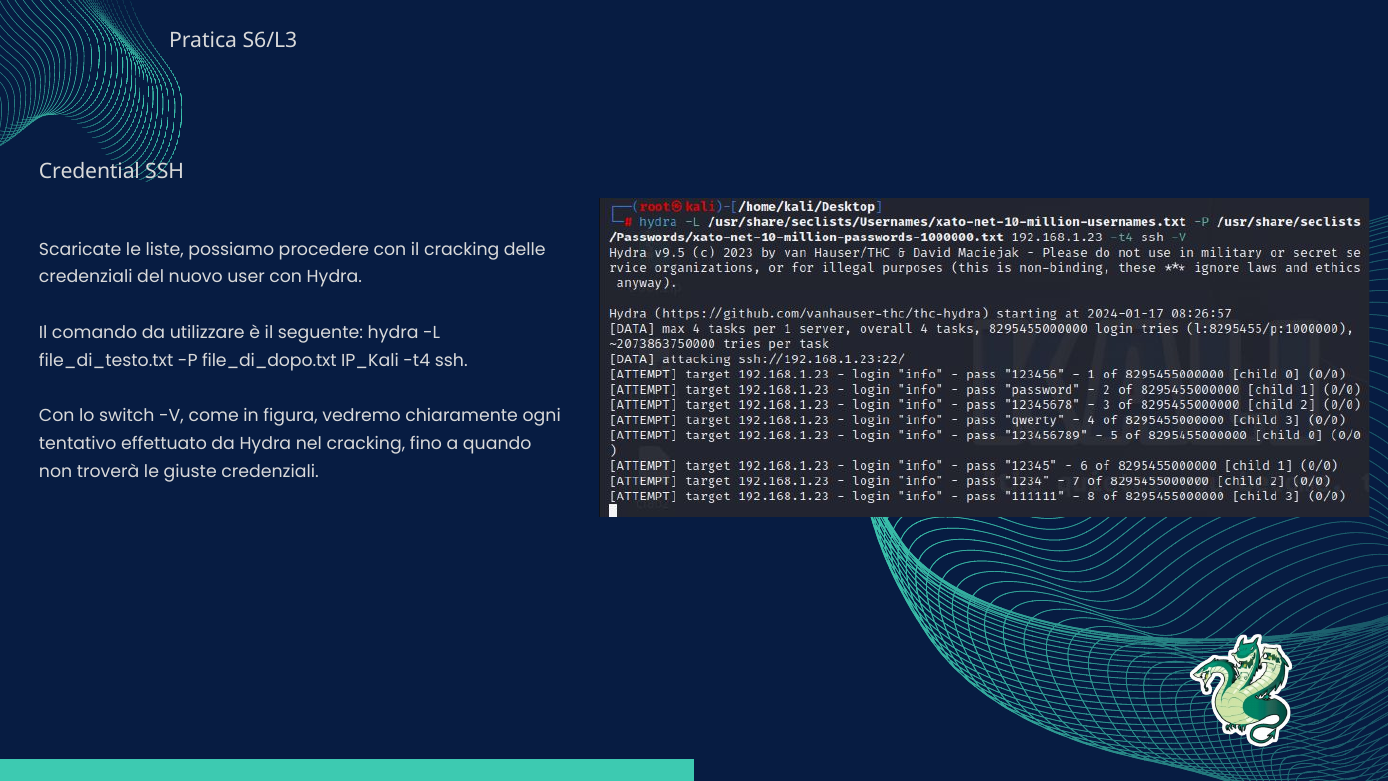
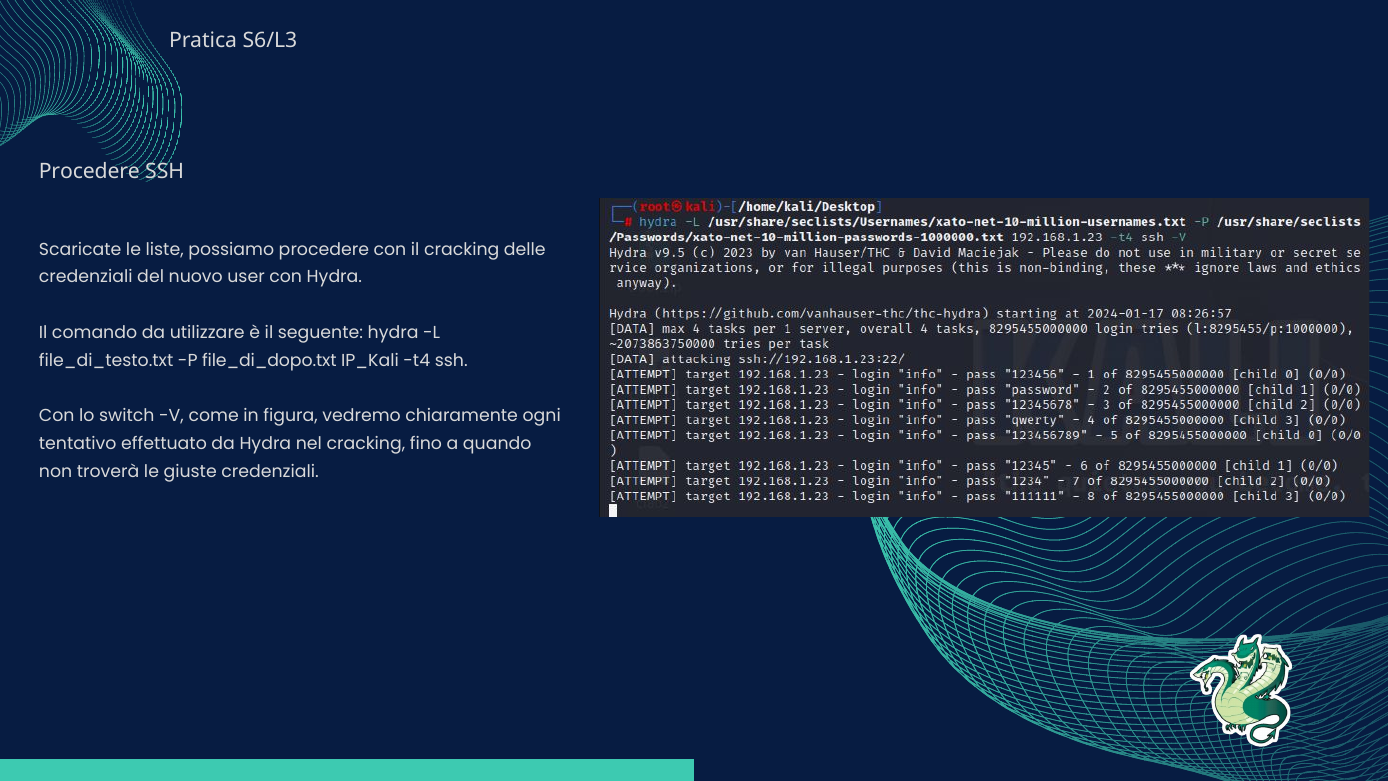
Credential: Credential -> Procedere (89, 172)
